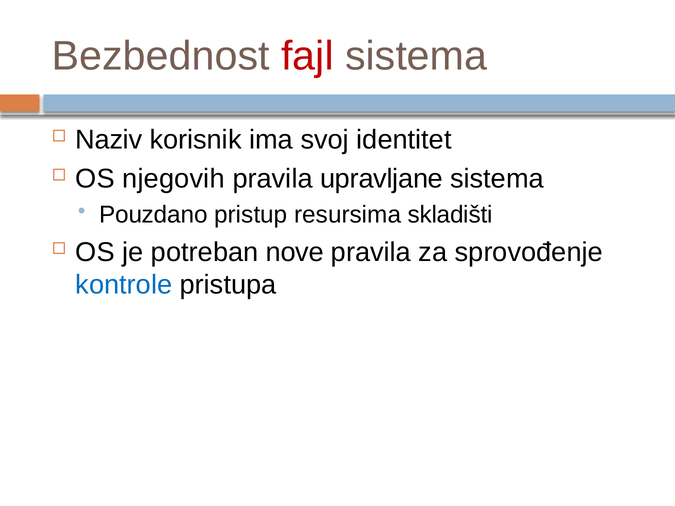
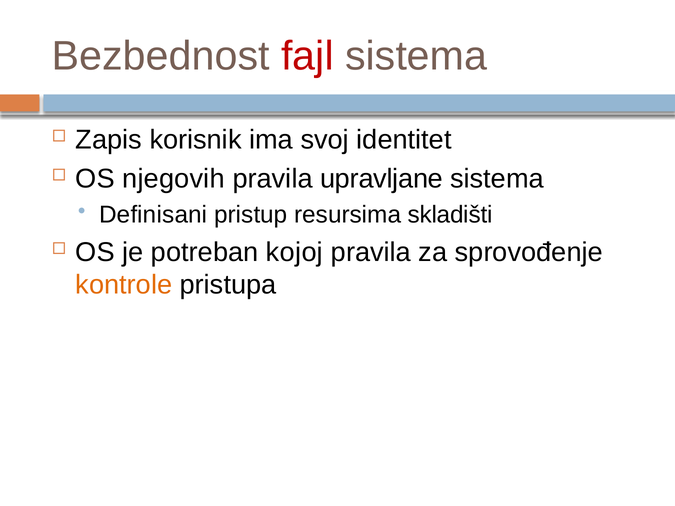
Naziv: Naziv -> Zapis (109, 140)
Pouzdano: Pouzdano -> Definisani (153, 215)
nove: nove -> kojoj (294, 252)
kontrole colour: blue -> orange (124, 285)
